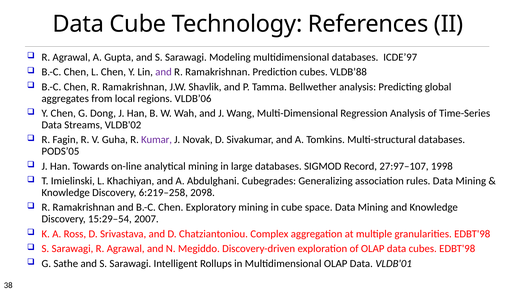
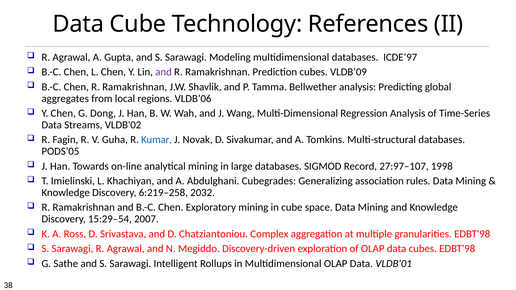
VLDB’88: VLDB’88 -> VLDB’09 (348, 72)
Kumar colour: purple -> blue (157, 140)
2098: 2098 -> 2032 (203, 193)
